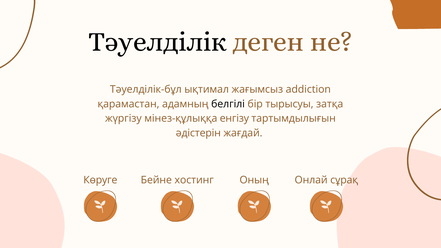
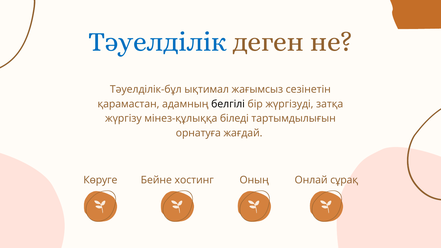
Тәуелділік colour: black -> blue (158, 42)
addiction: addiction -> сезінетін (308, 89)
тырысуы: тырысуы -> жүргізуді (289, 104)
енгізу: енгізу -> біледі (234, 119)
әдістерін: әдістерін -> орнатуға (198, 133)
